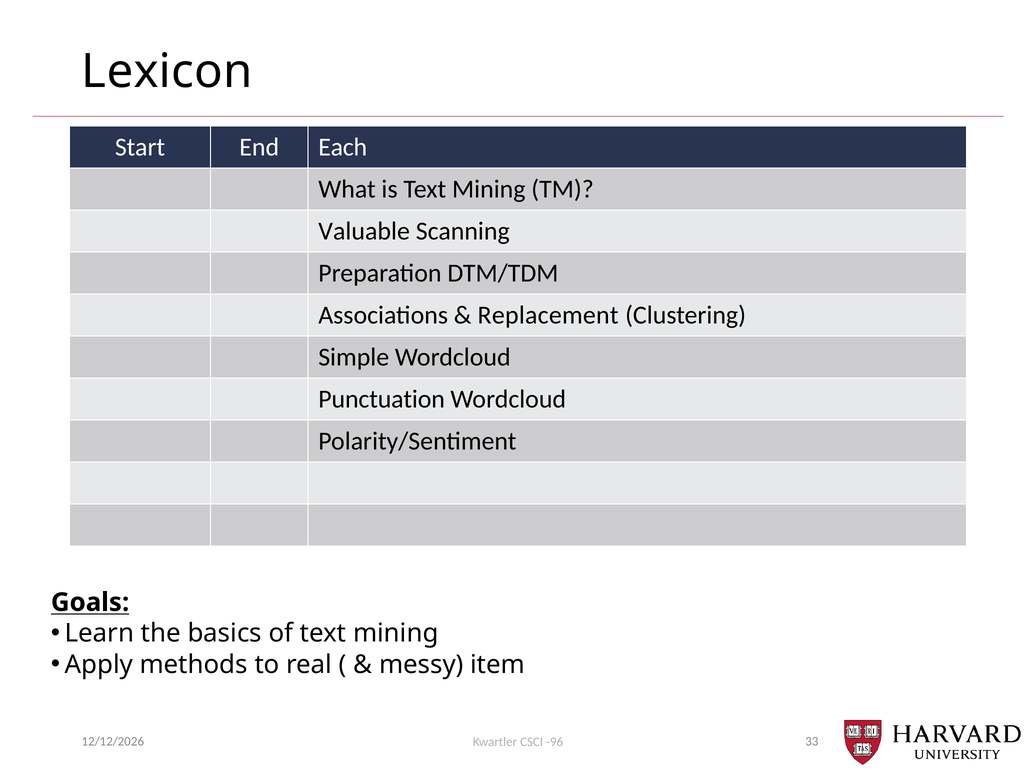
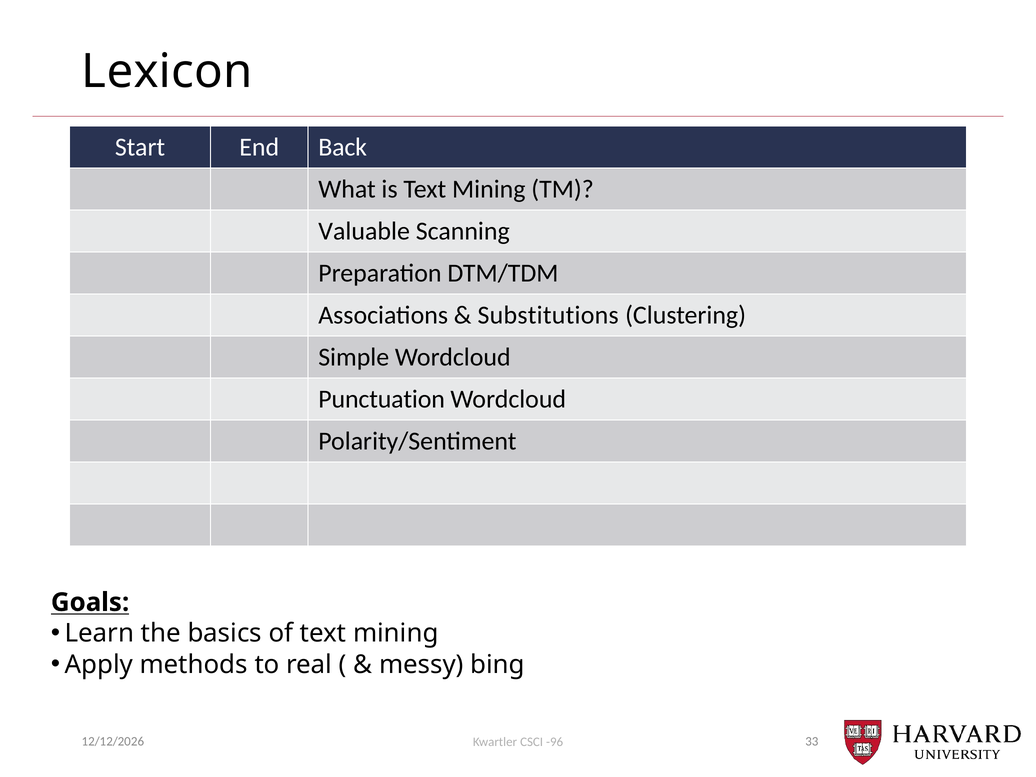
Each: Each -> Back (343, 147)
Replacement: Replacement -> Substitutions (548, 315)
item: item -> bing (497, 665)
